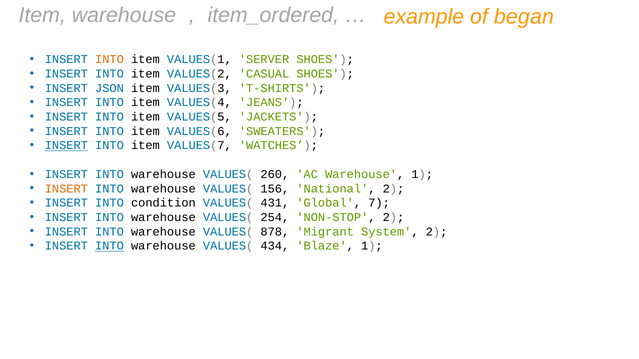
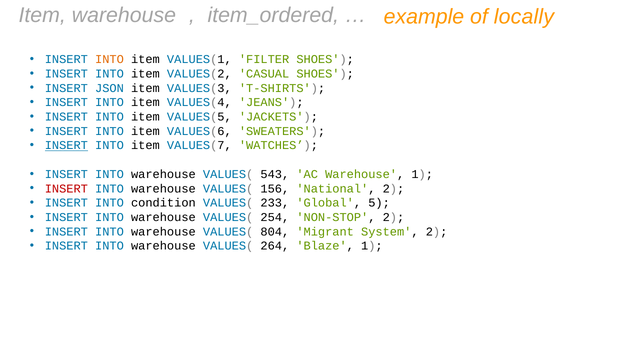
began: began -> locally (524, 17)
SERVER: SERVER -> FILTER (264, 59)
260: 260 -> 543 (275, 174)
INSERT colour: orange -> red (66, 189)
431: 431 -> 233 (275, 203)
7: 7 -> 5 (379, 203)
878: 878 -> 804 (275, 232)
INTO underline: present -> none (109, 246)
434: 434 -> 264 (275, 246)
